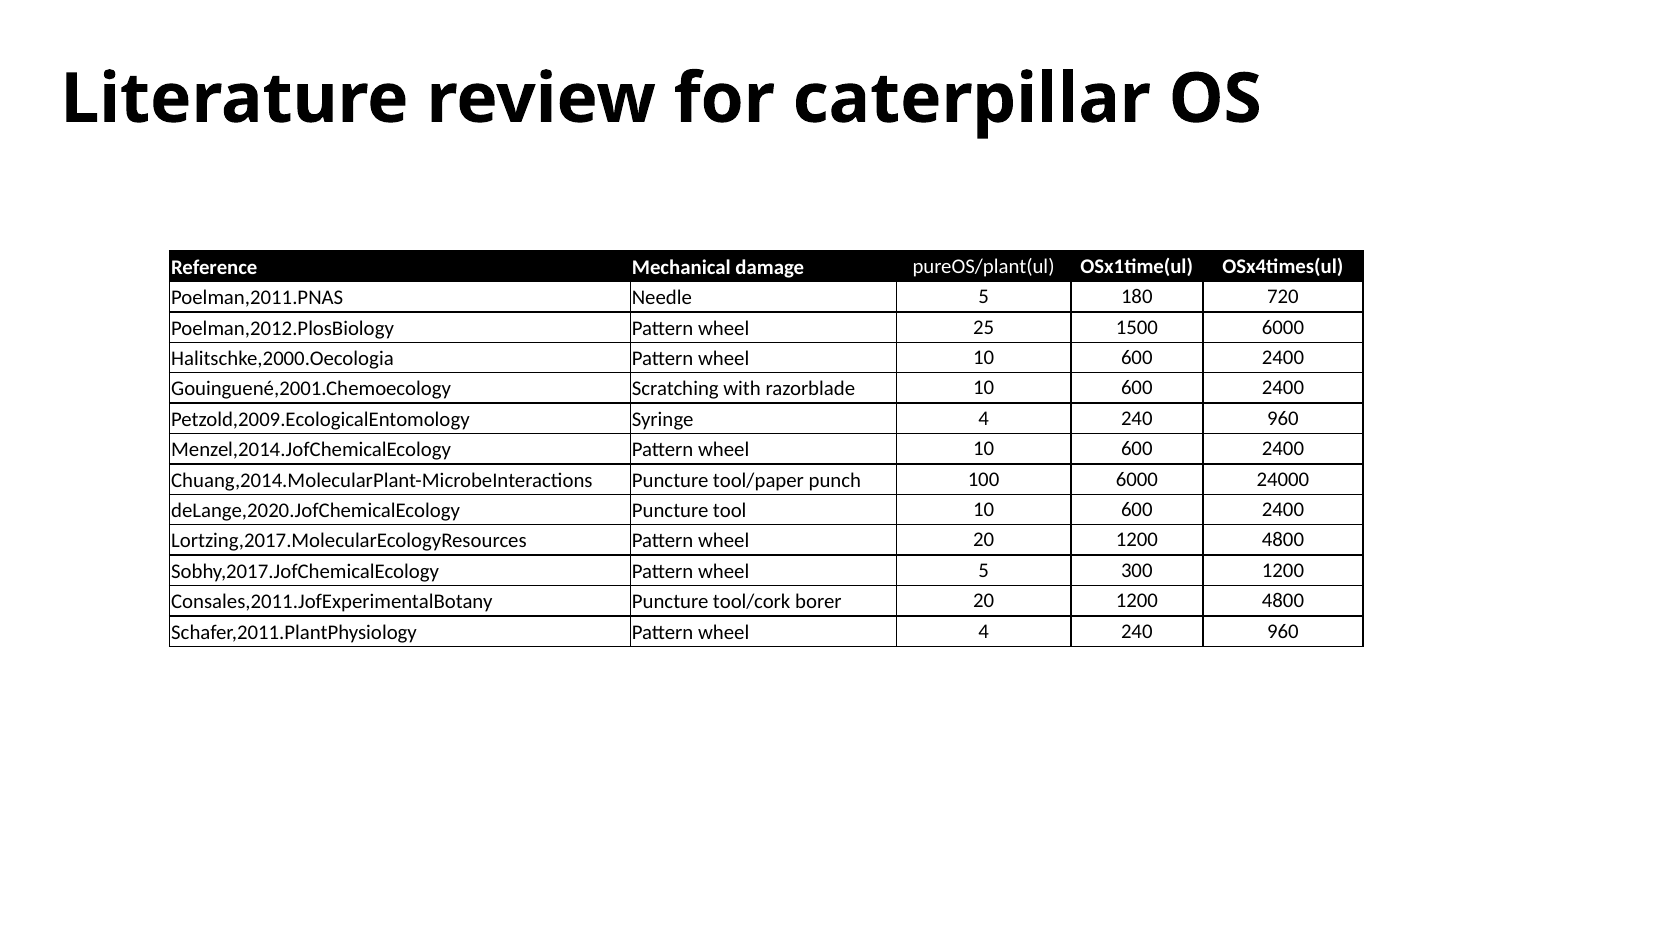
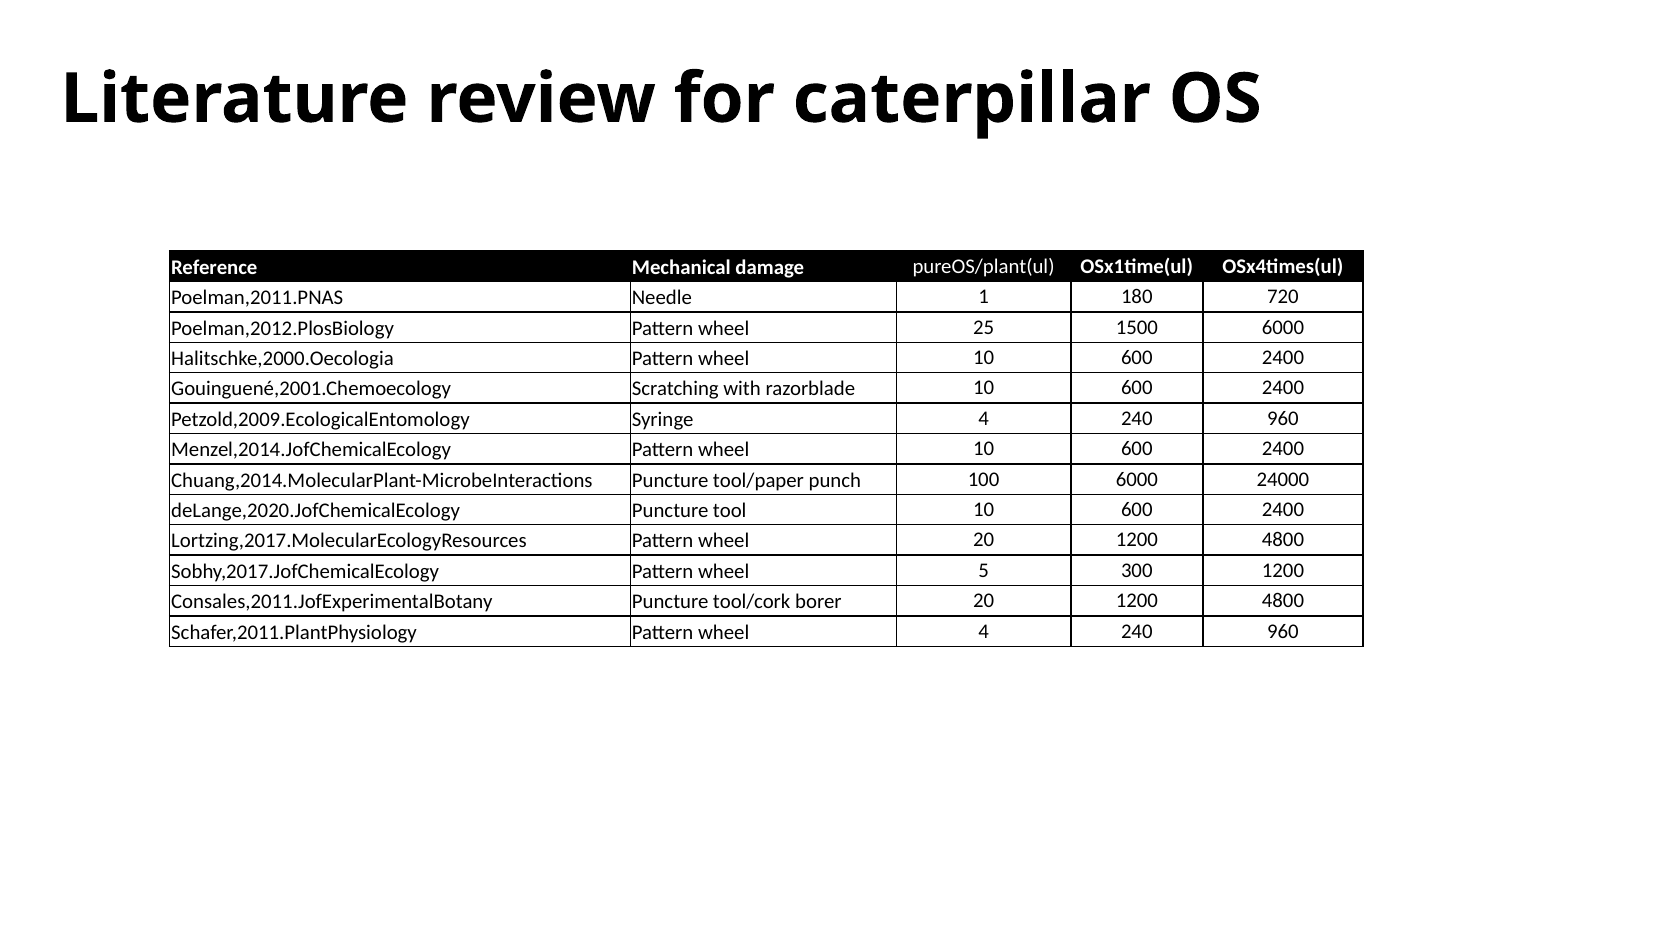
Needle 5: 5 -> 1 (984, 297)
